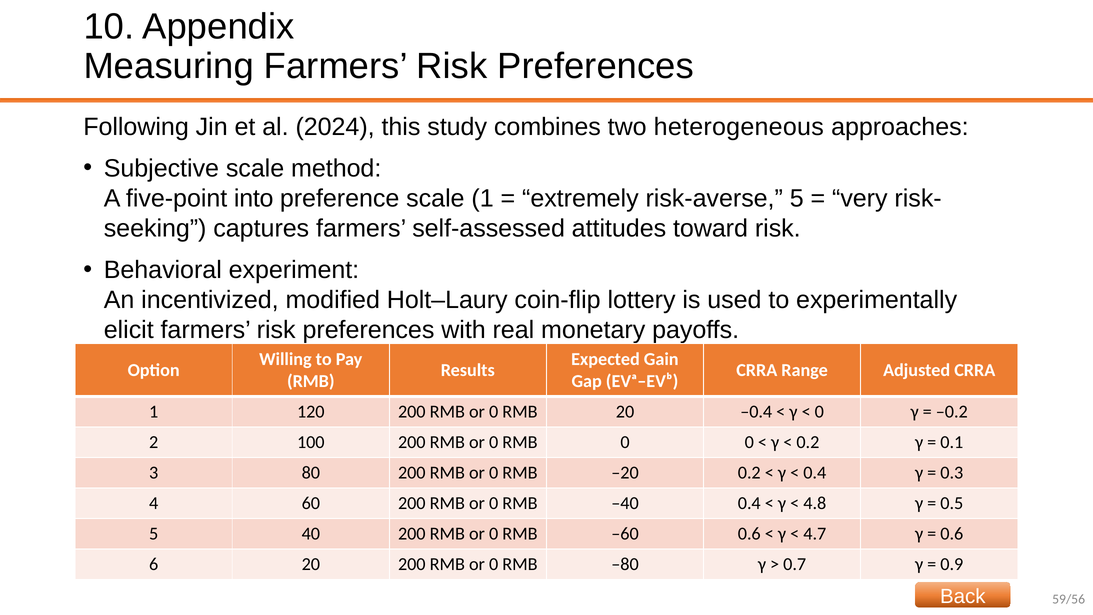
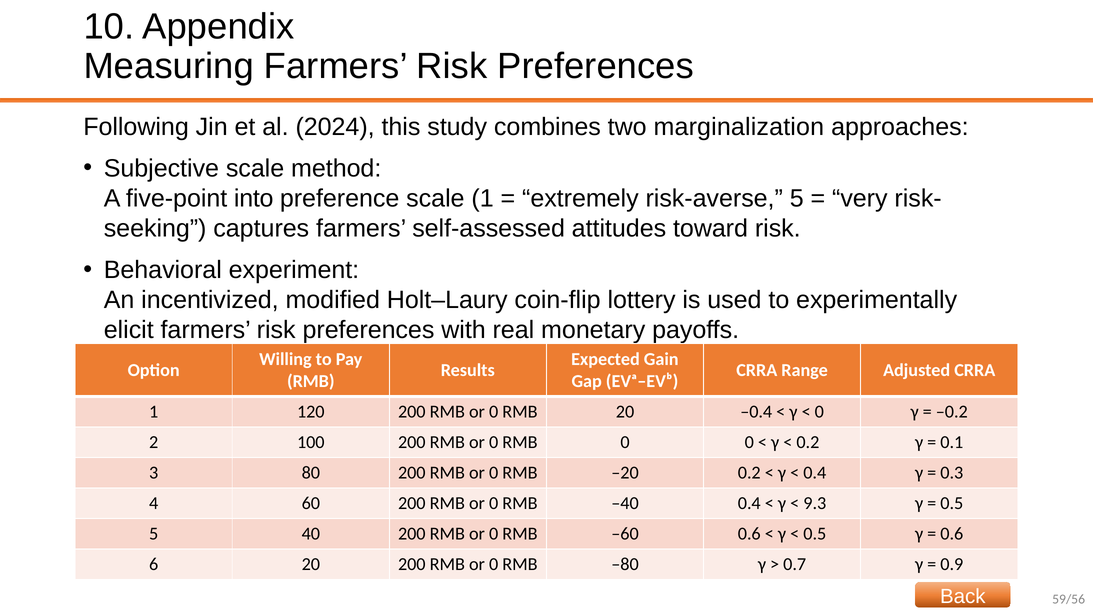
heterogeneous: heterogeneous -> marginalization (739, 127)
4.8: 4.8 -> 9.3 (815, 503)
4.7: 4.7 -> 0.5 (815, 534)
